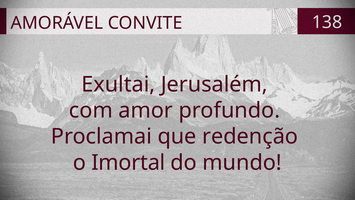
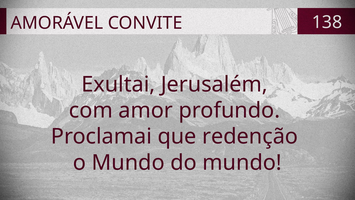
o Imortal: Imortal -> Mundo (128, 162)
